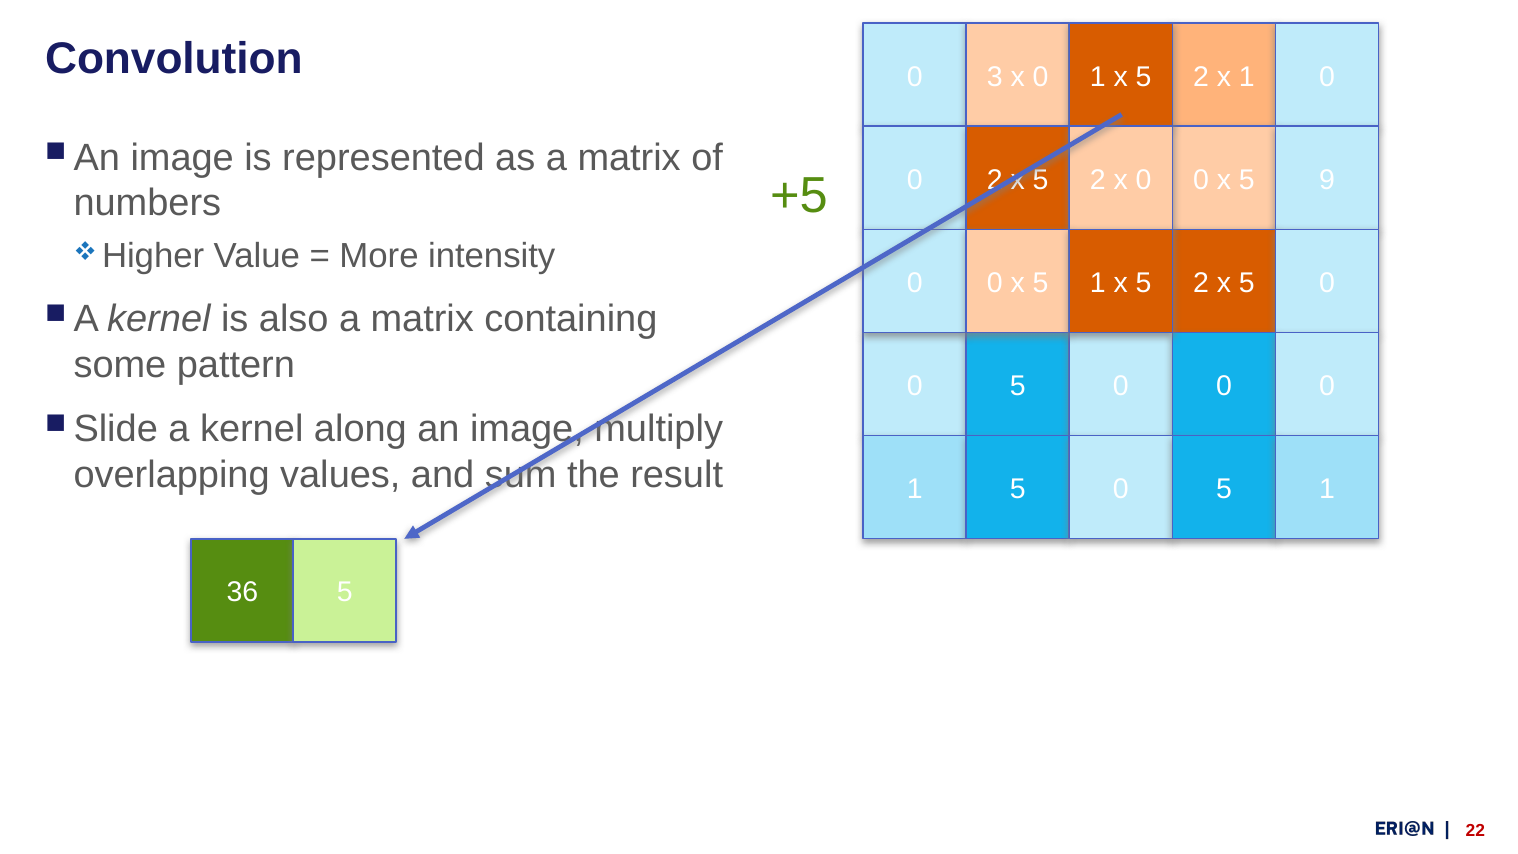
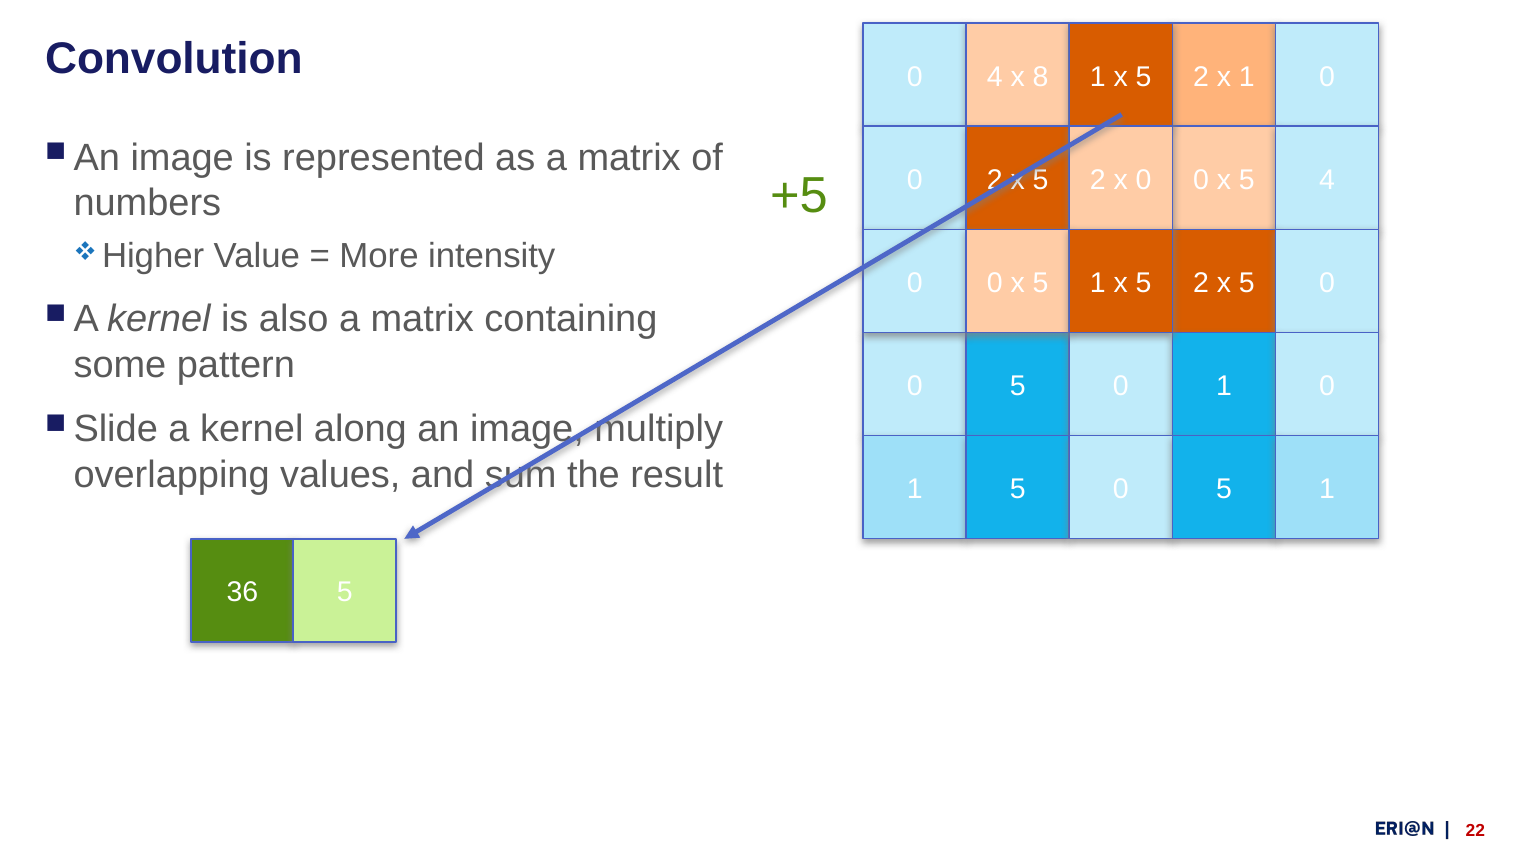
0 3: 3 -> 4 (995, 77)
0: 0 -> 8 (1040, 77)
5 9: 9 -> 4 (1327, 180)
0: 0 -> 1 (1224, 386)
